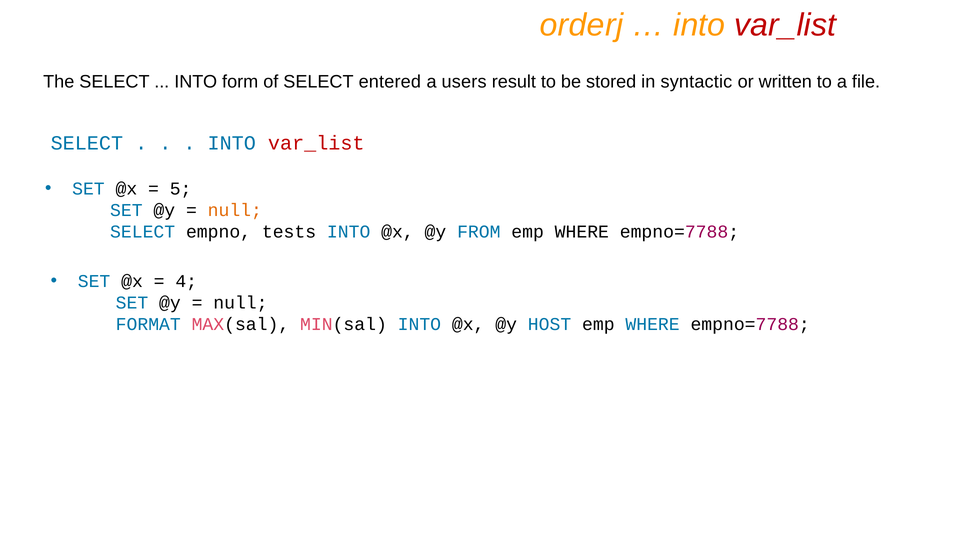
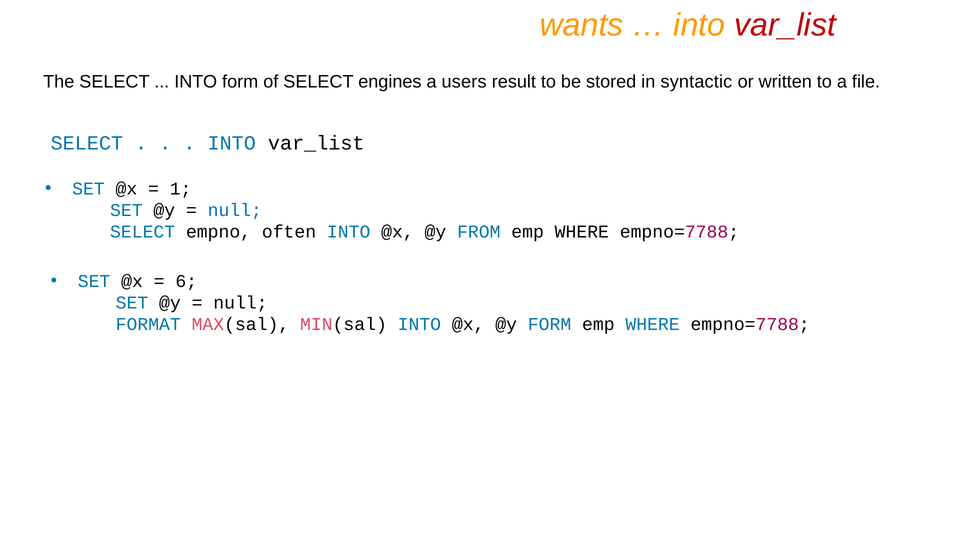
orderj: orderj -> wants (582, 25)
entered: entered -> engines (390, 82)
var_list colour: red -> black (316, 143)
5: 5 -> 1 (181, 189)
null colour: orange -> blue (235, 210)
tests: tests -> often (289, 232)
4: 4 -> 6 (186, 281)
@y HOST: HOST -> FORM (550, 325)
